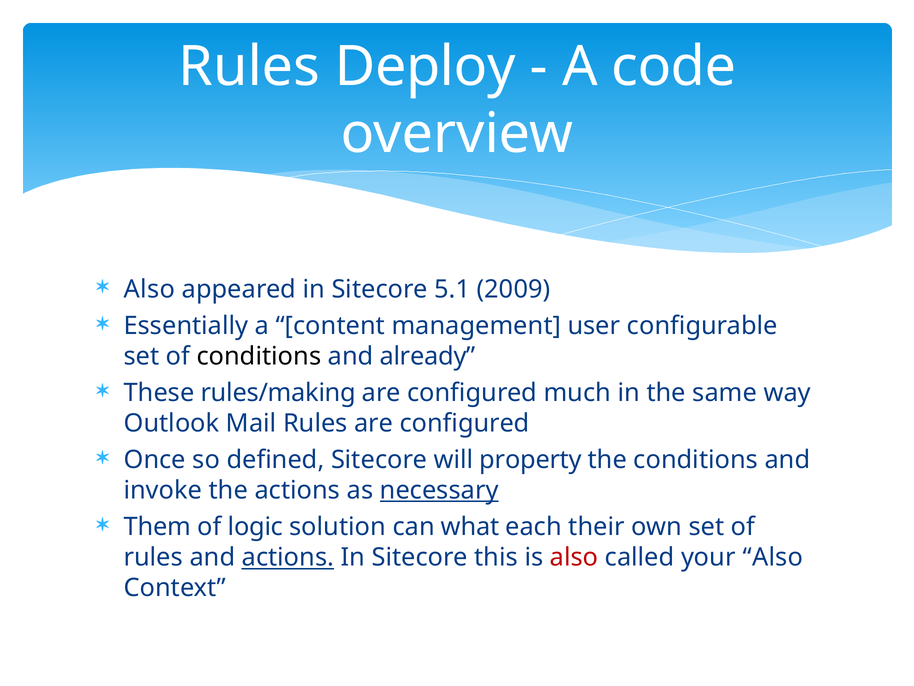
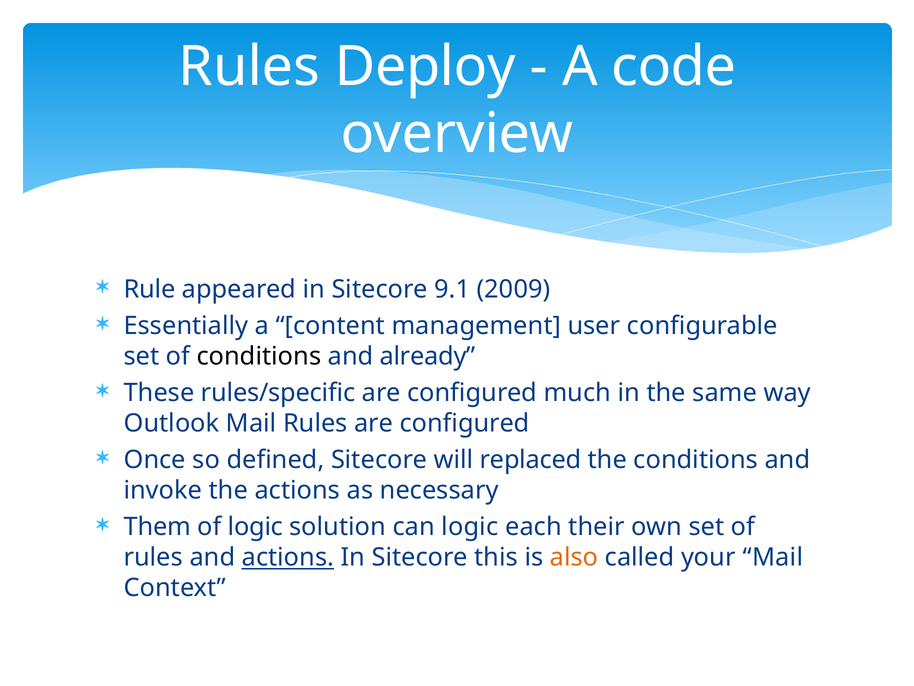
Also: Also -> Rule (150, 289)
5.1: 5.1 -> 9.1 (452, 289)
rules/making: rules/making -> rules/specific (278, 393)
property: property -> replaced (531, 460)
necessary underline: present -> none (439, 490)
can what: what -> logic (470, 527)
also colour: red -> orange (574, 557)
your Also: Also -> Mail (773, 557)
